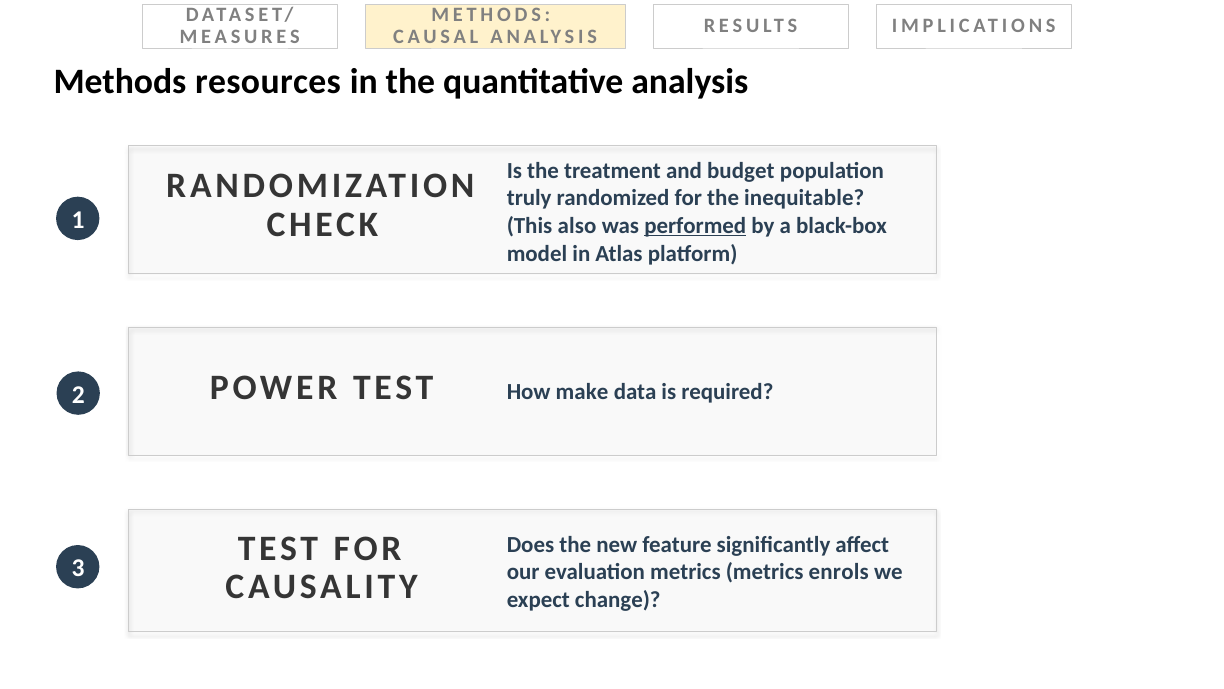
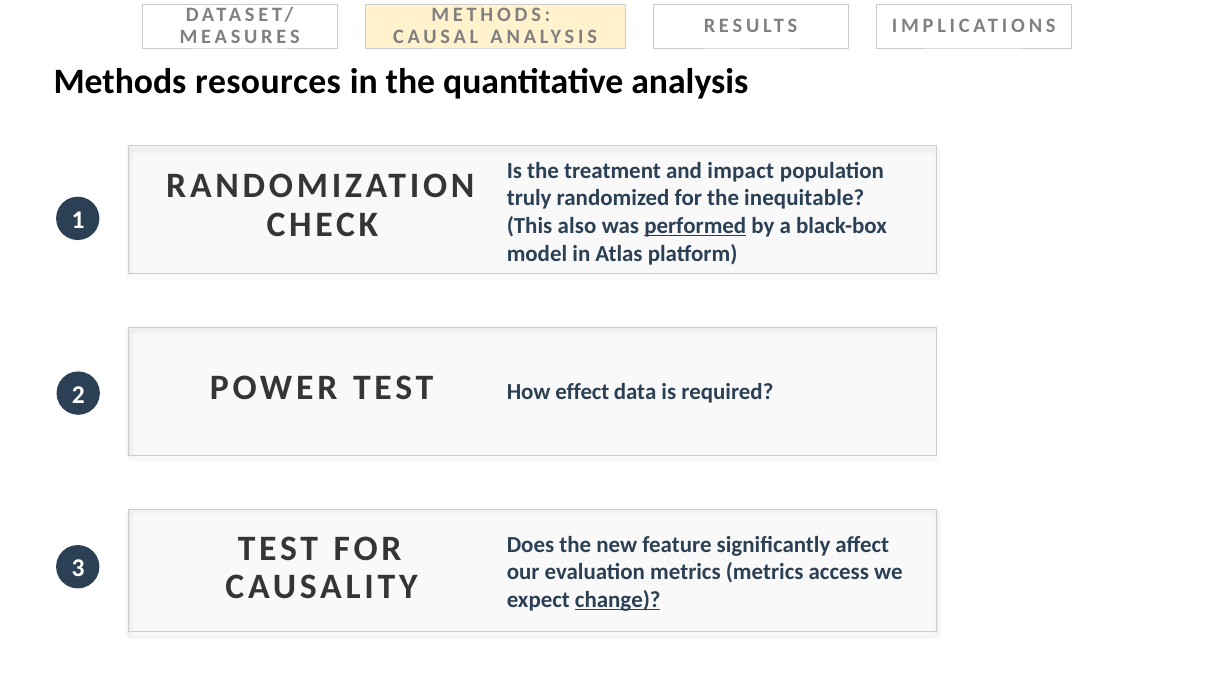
budget: budget -> impact (741, 171)
make: make -> effect (582, 391)
enrols: enrols -> access (839, 572)
change underline: none -> present (618, 599)
